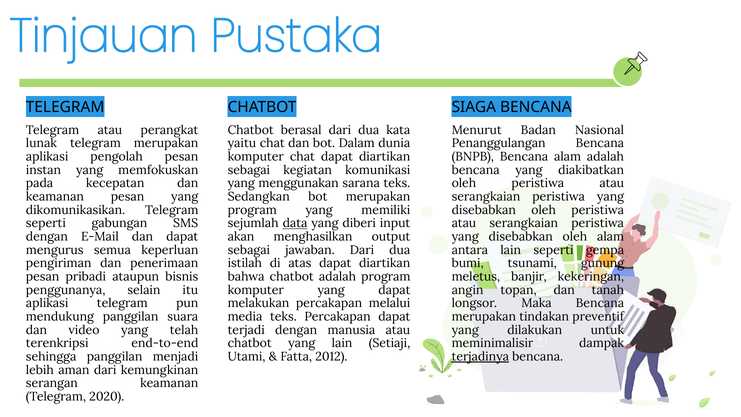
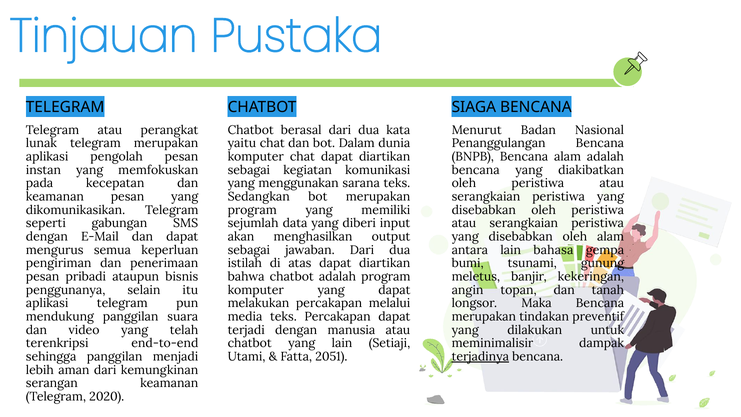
data underline: present -> none (295, 223)
lain seperti: seperti -> bahasa (553, 250)
2012: 2012 -> 2051 (331, 357)
